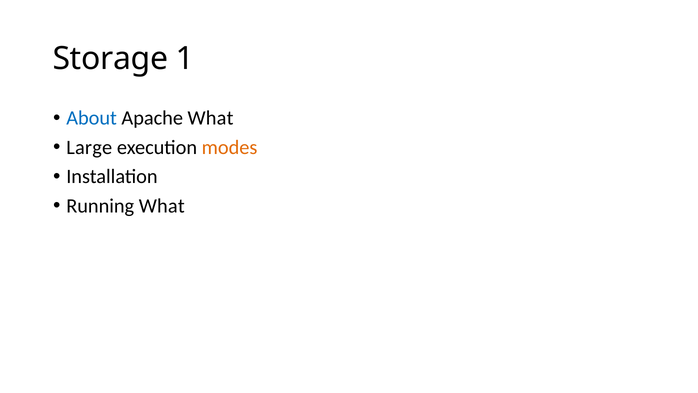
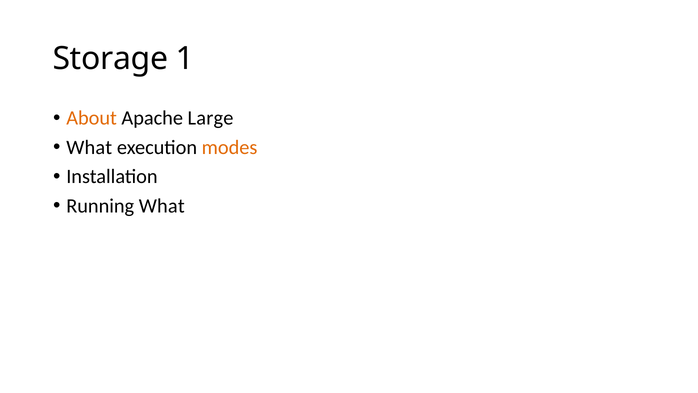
About colour: blue -> orange (92, 118)
Apache What: What -> Large (210, 118)
Large: Large -> What (89, 147)
